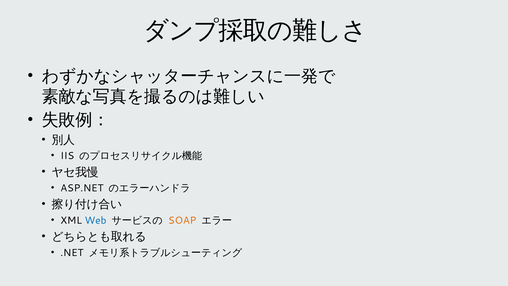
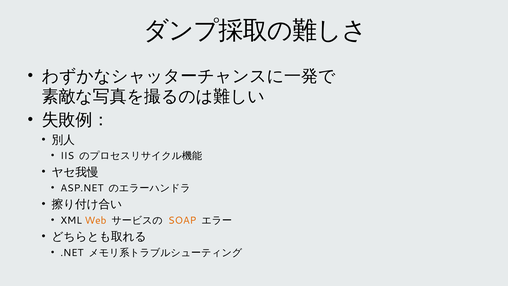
Web colour: blue -> orange (95, 220)
